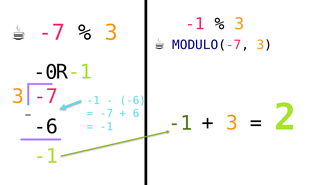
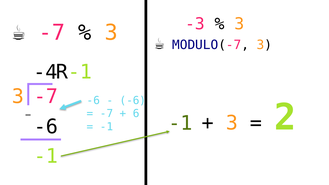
-1: -1 -> -3 (195, 24)
-0: -0 -> -4 (45, 72)
-1: -1 -> -6 (93, 100)
